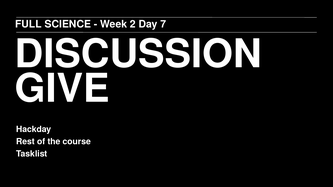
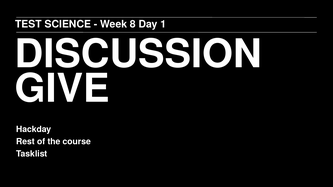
FULL: FULL -> TEST (28, 24)
2: 2 -> 8 (133, 24)
7: 7 -> 1 (163, 24)
